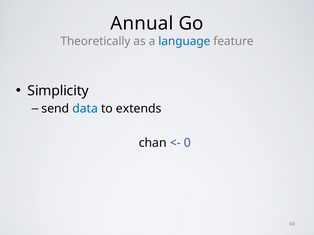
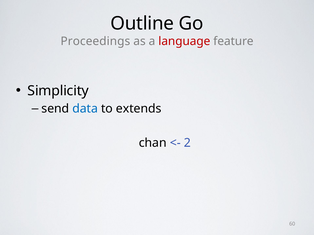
Annual: Annual -> Outline (142, 24)
Theoretically: Theoretically -> Proceedings (95, 41)
language colour: blue -> red (184, 41)
0: 0 -> 2 (187, 143)
